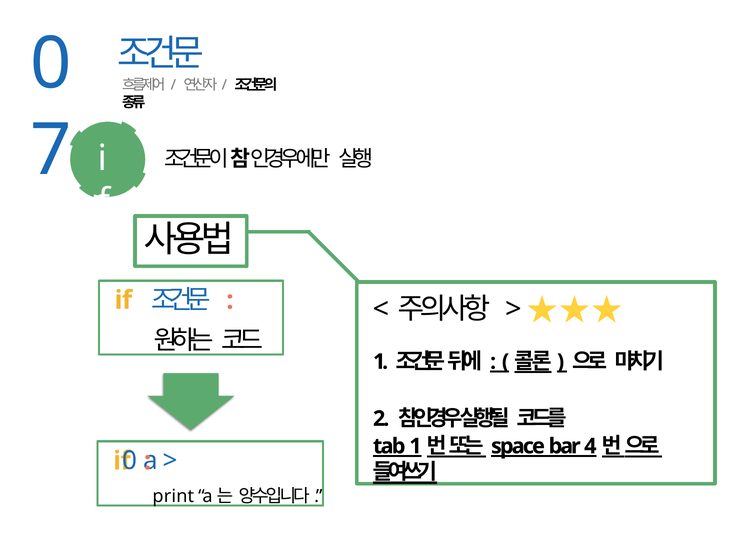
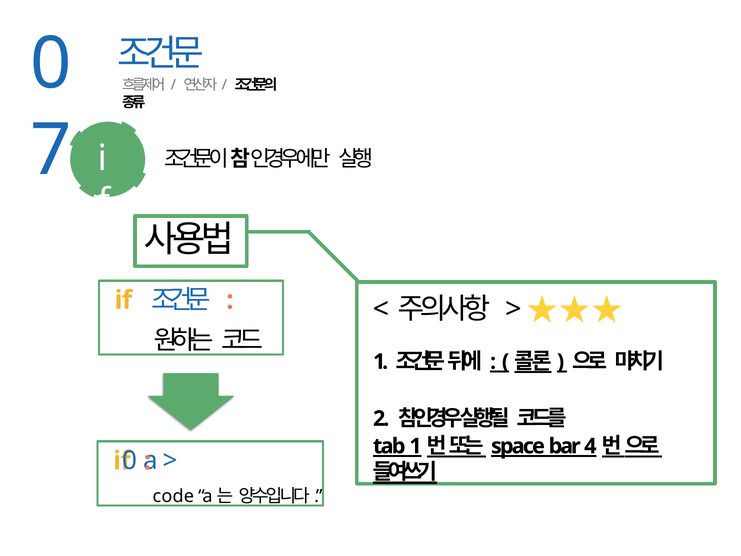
print: print -> code (173, 496)
